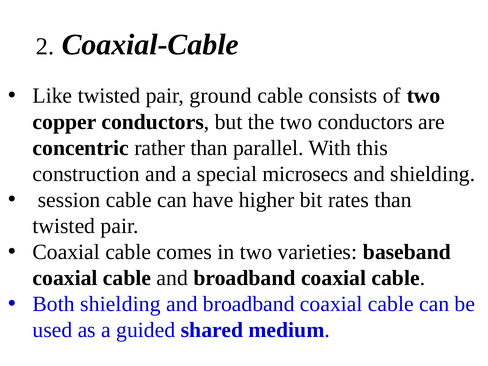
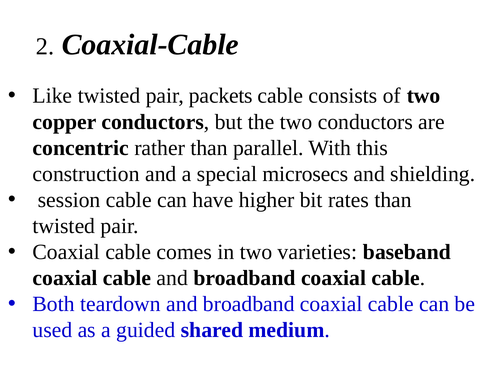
ground: ground -> packets (221, 96)
Both shielding: shielding -> teardown (120, 304)
